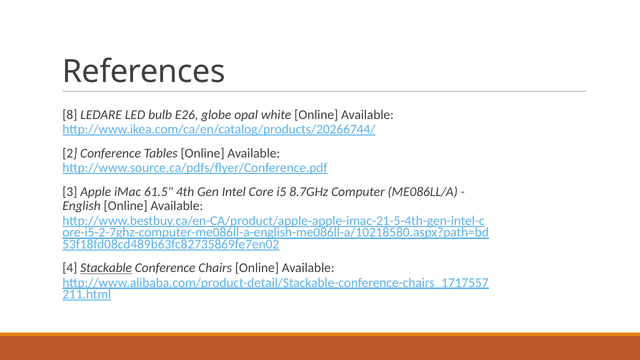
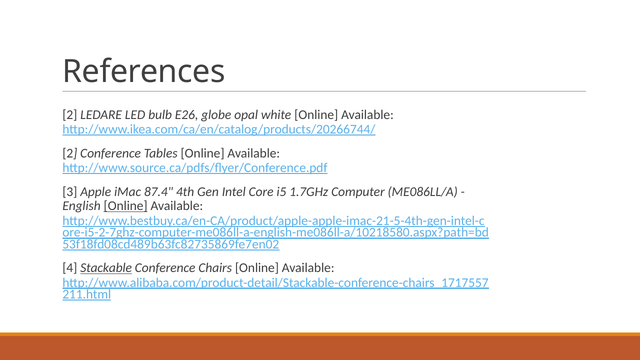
8: 8 -> 2 (70, 115)
61.5: 61.5 -> 87.4 (159, 192)
8.7GHz: 8.7GHz -> 1.7GHz (309, 192)
Online underline: none -> present (126, 206)
